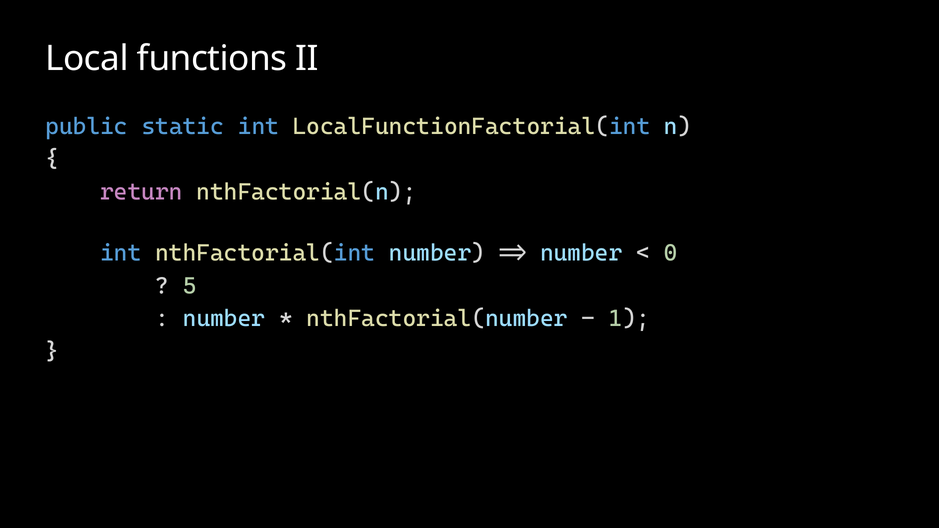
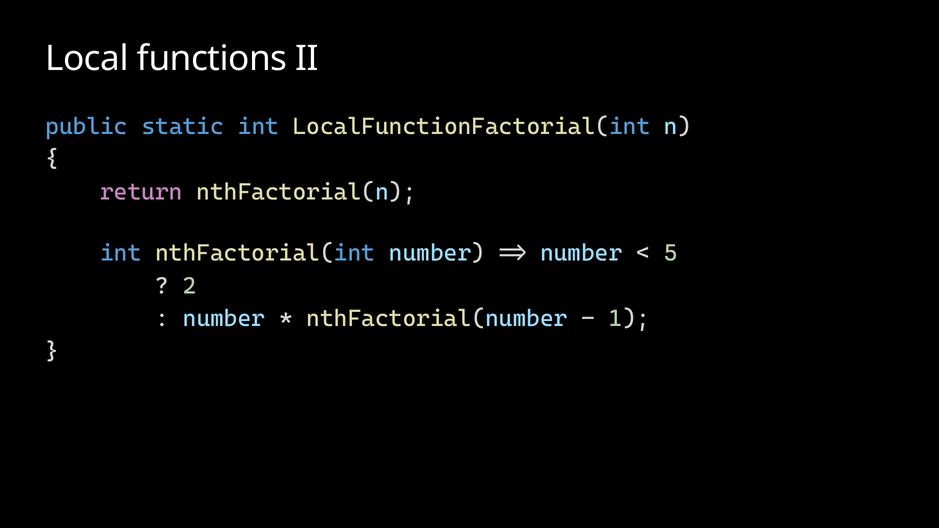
0: 0 -> 5 (671, 253)
5: 5 -> 2 (190, 286)
